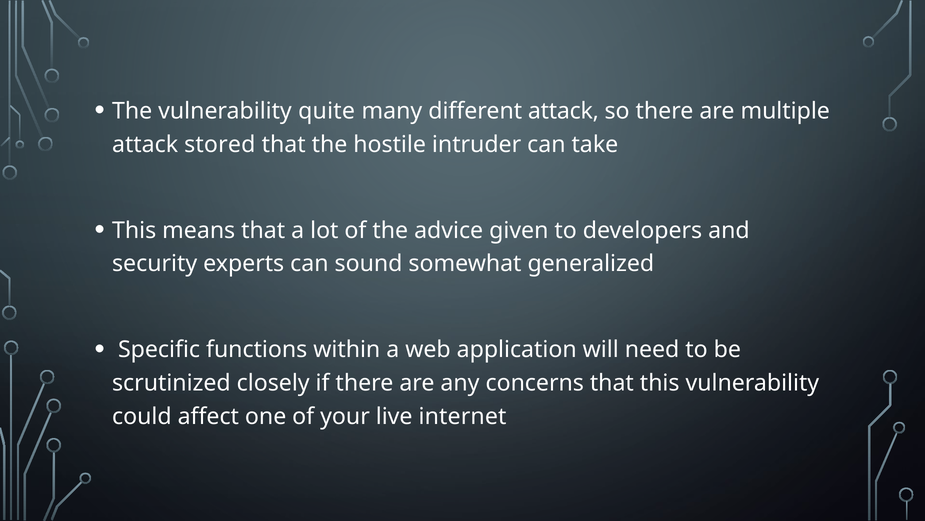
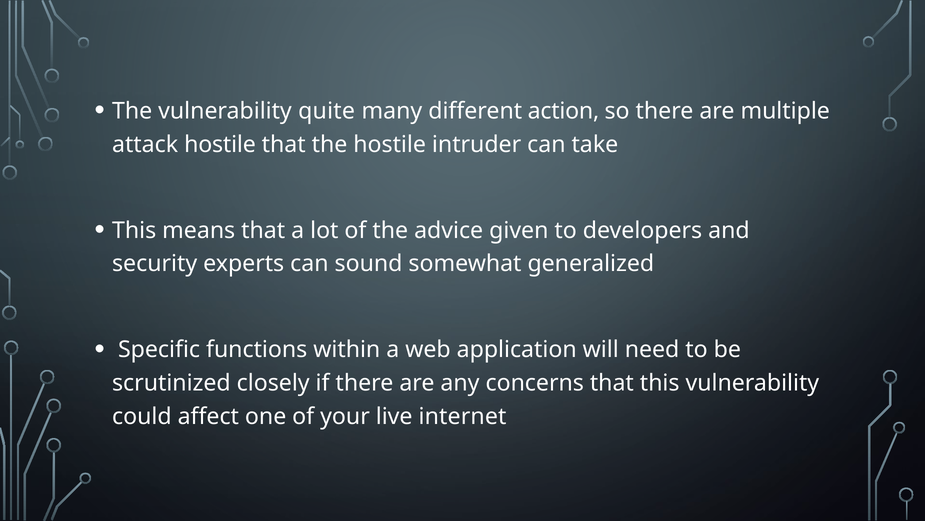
different attack: attack -> action (563, 111)
attack stored: stored -> hostile (220, 144)
